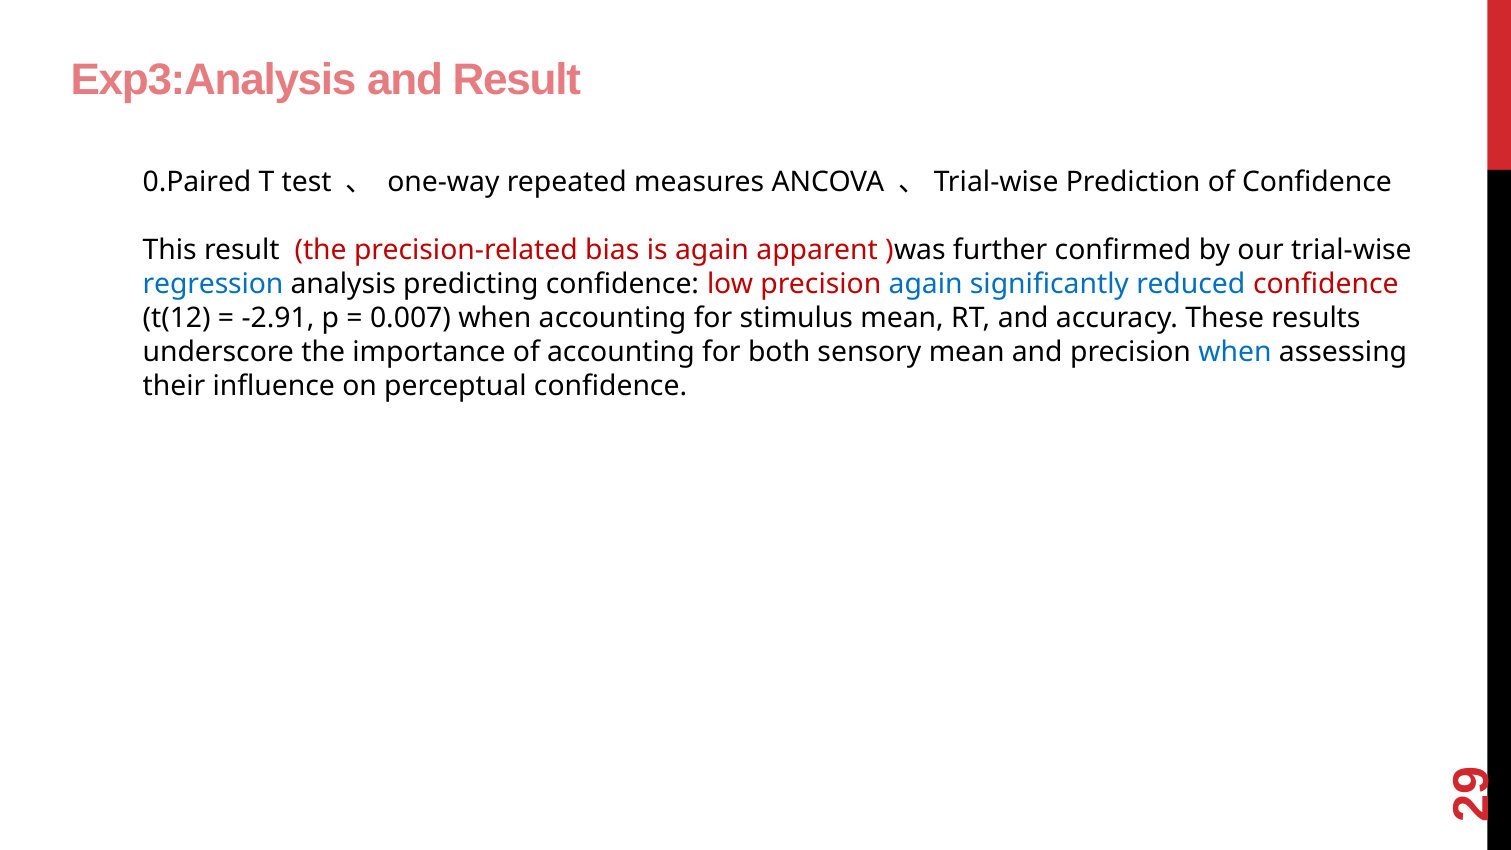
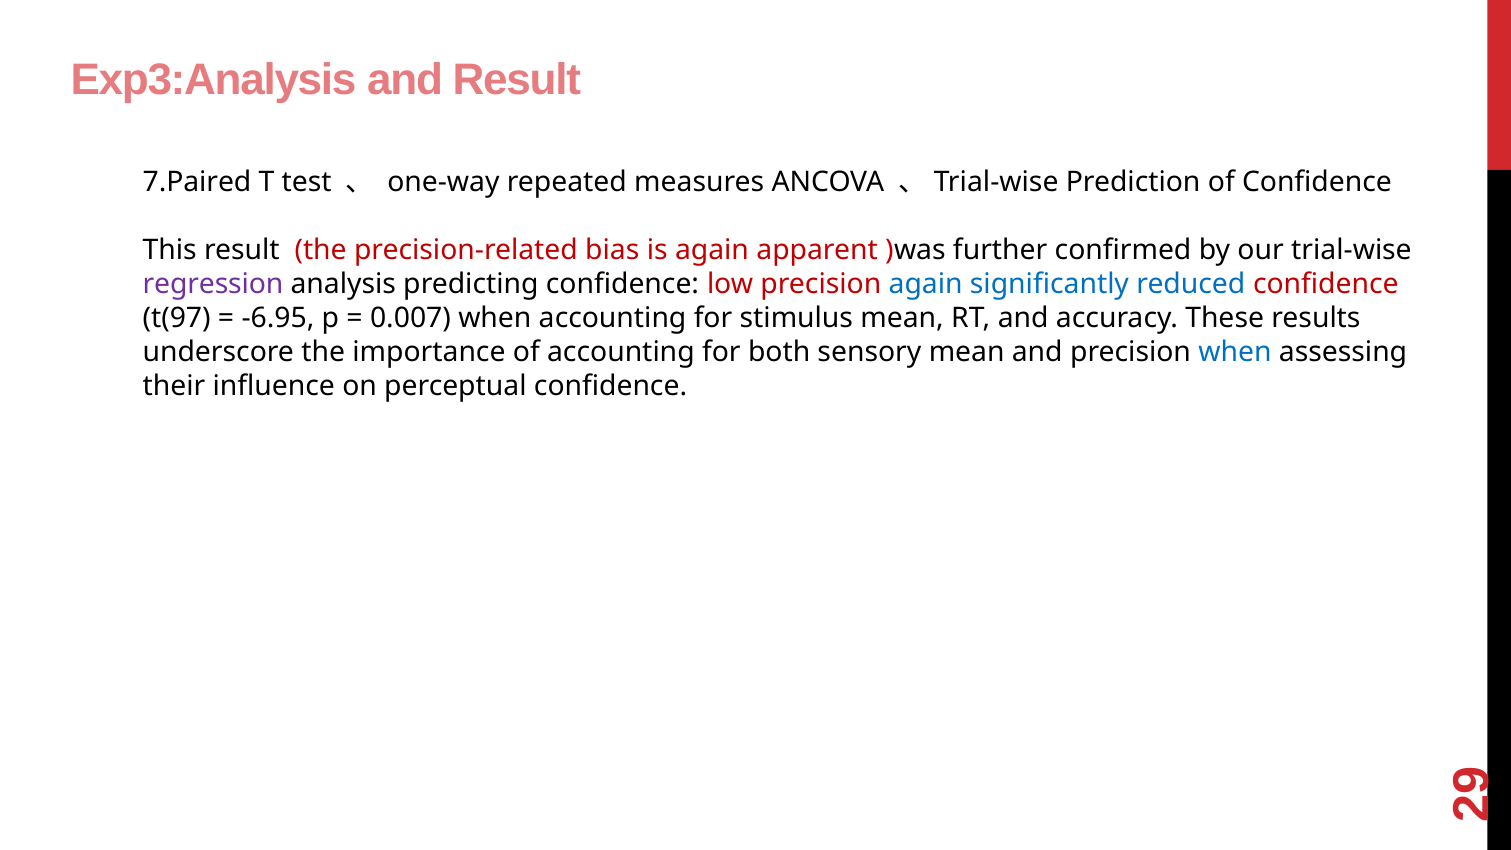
0.Paired: 0.Paired -> 7.Paired (197, 182)
regression colour: blue -> purple (213, 284)
t(12: t(12 -> t(97 (177, 318)
-2.91: -2.91 -> -6.95 (278, 318)
